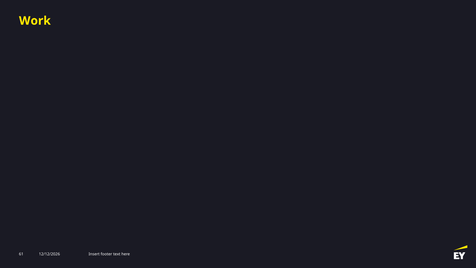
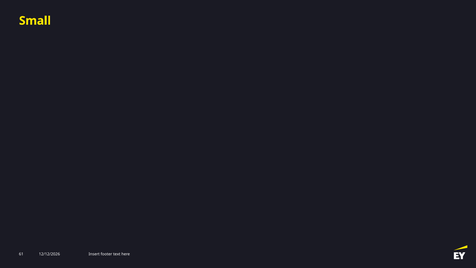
Work: Work -> Small (35, 21)
